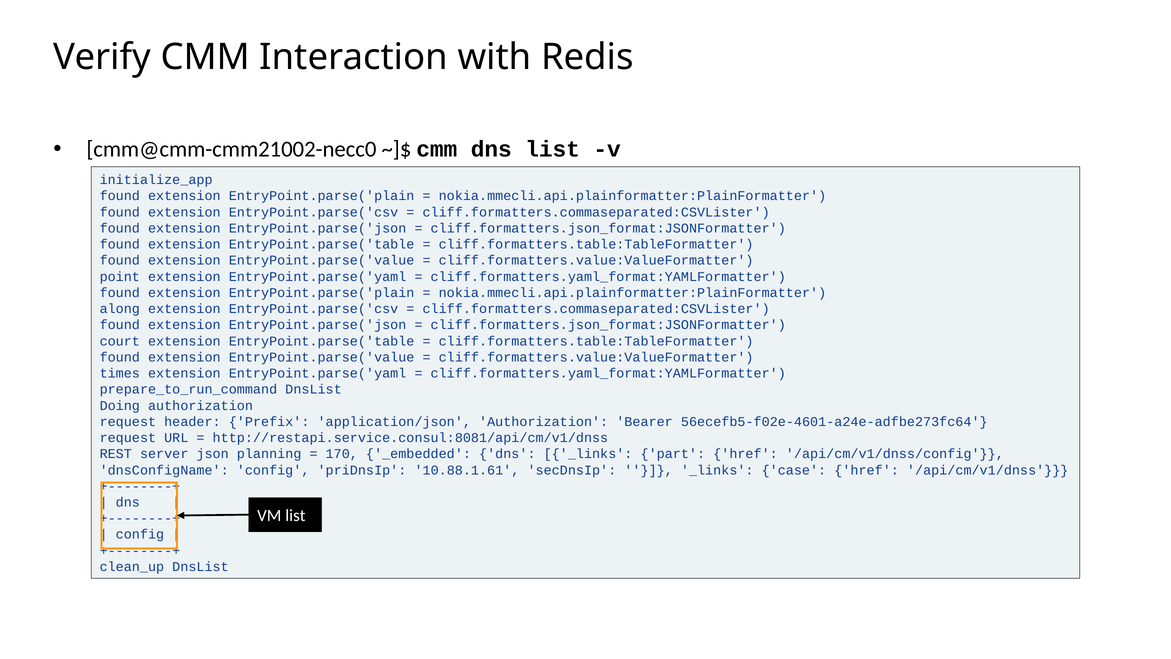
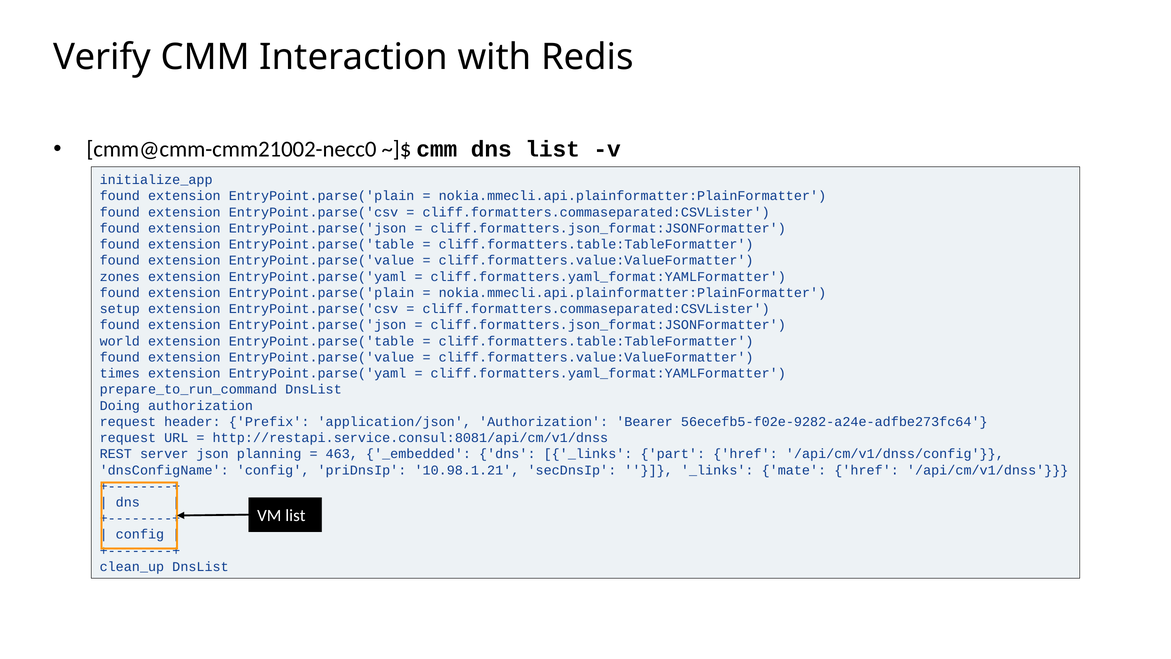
point: point -> zones (120, 277)
along: along -> setup (120, 309)
court: court -> world (120, 341)
56ecefb5-f02e-4601-a24e-adfbe273fc64: 56ecefb5-f02e-4601-a24e-adfbe273fc64 -> 56ecefb5-f02e-9282-a24e-adfbe273fc64 (834, 422)
170: 170 -> 463 (342, 454)
10.88.1.61: 10.88.1.61 -> 10.98.1.21 (467, 470)
case: case -> mate (794, 470)
